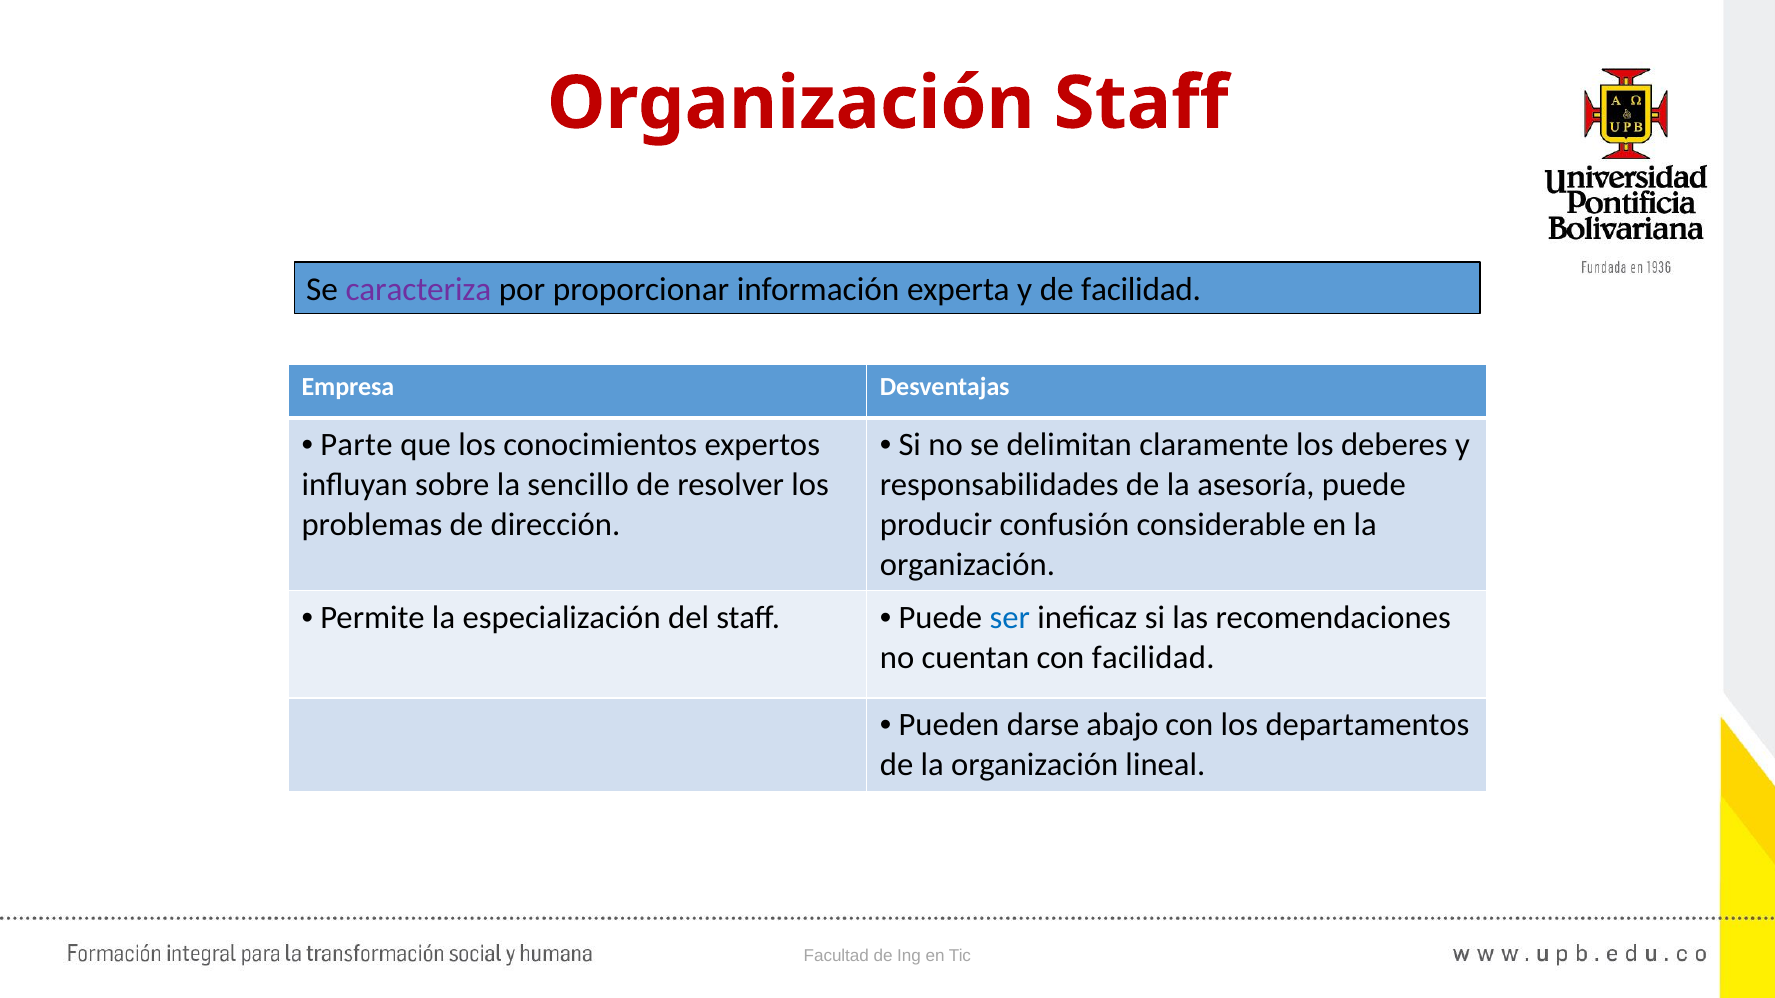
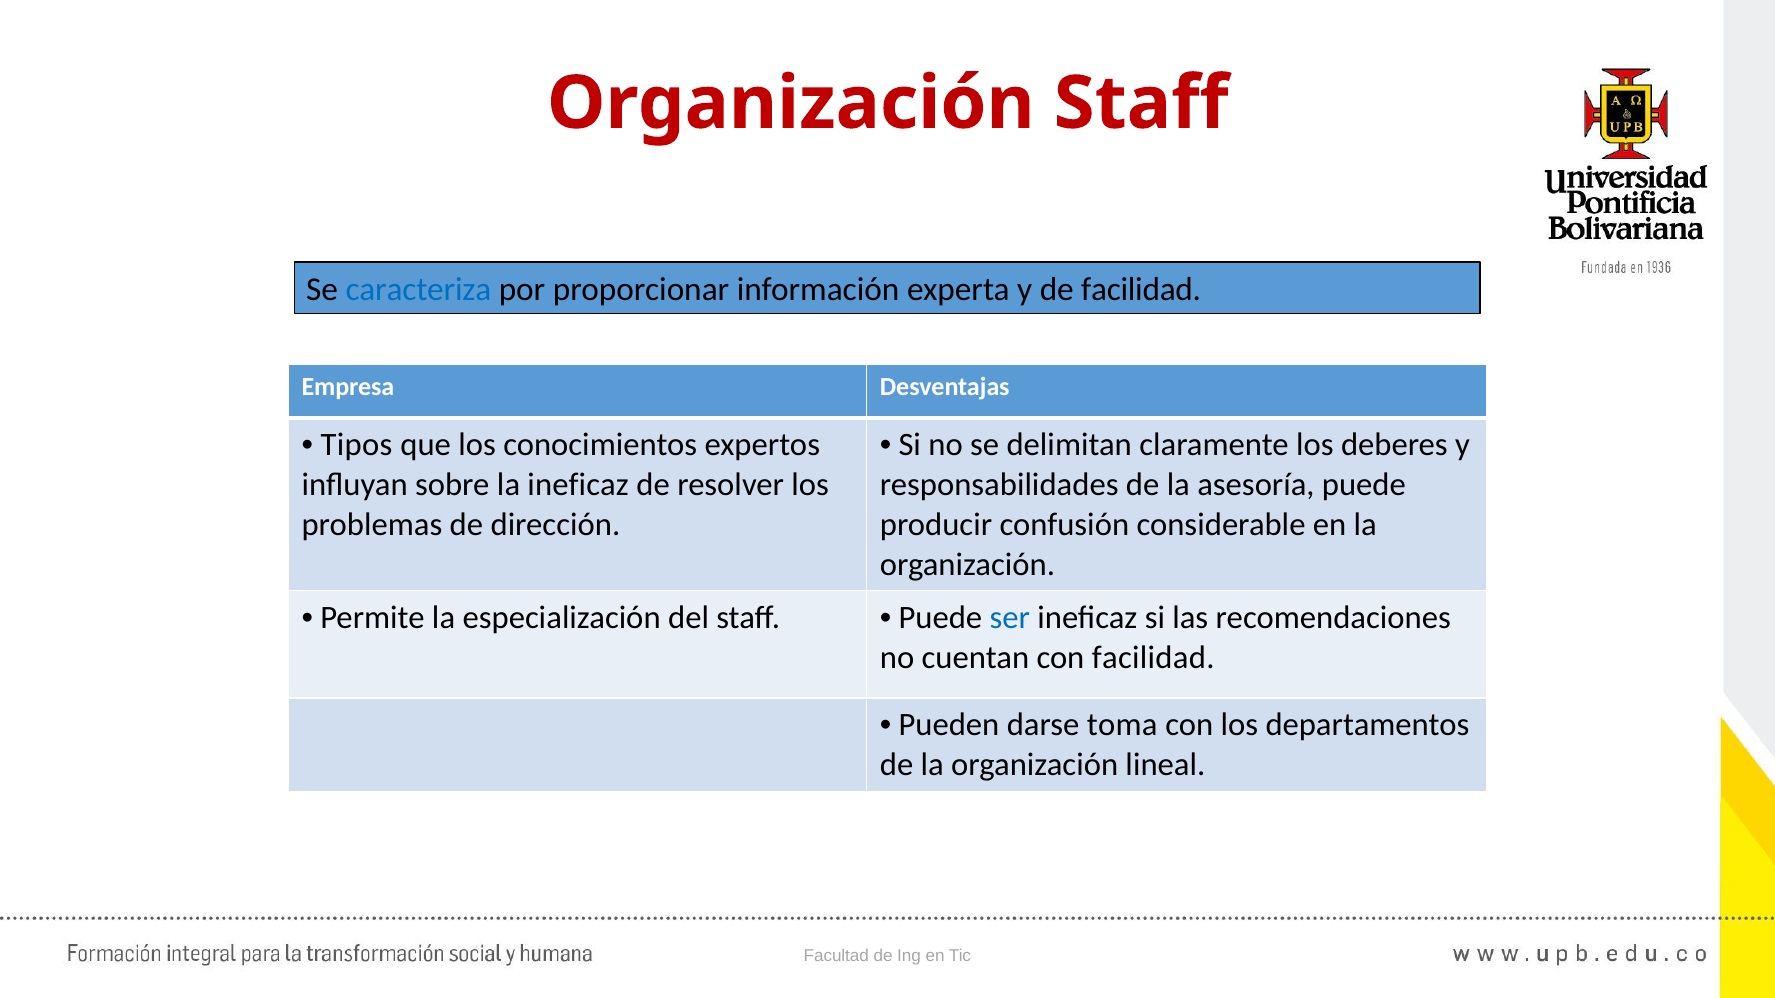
caracteriza colour: purple -> blue (418, 290)
Parte: Parte -> Tipos (356, 445)
la sencillo: sencillo -> ineficaz (578, 485)
abajo: abajo -> toma (1122, 725)
